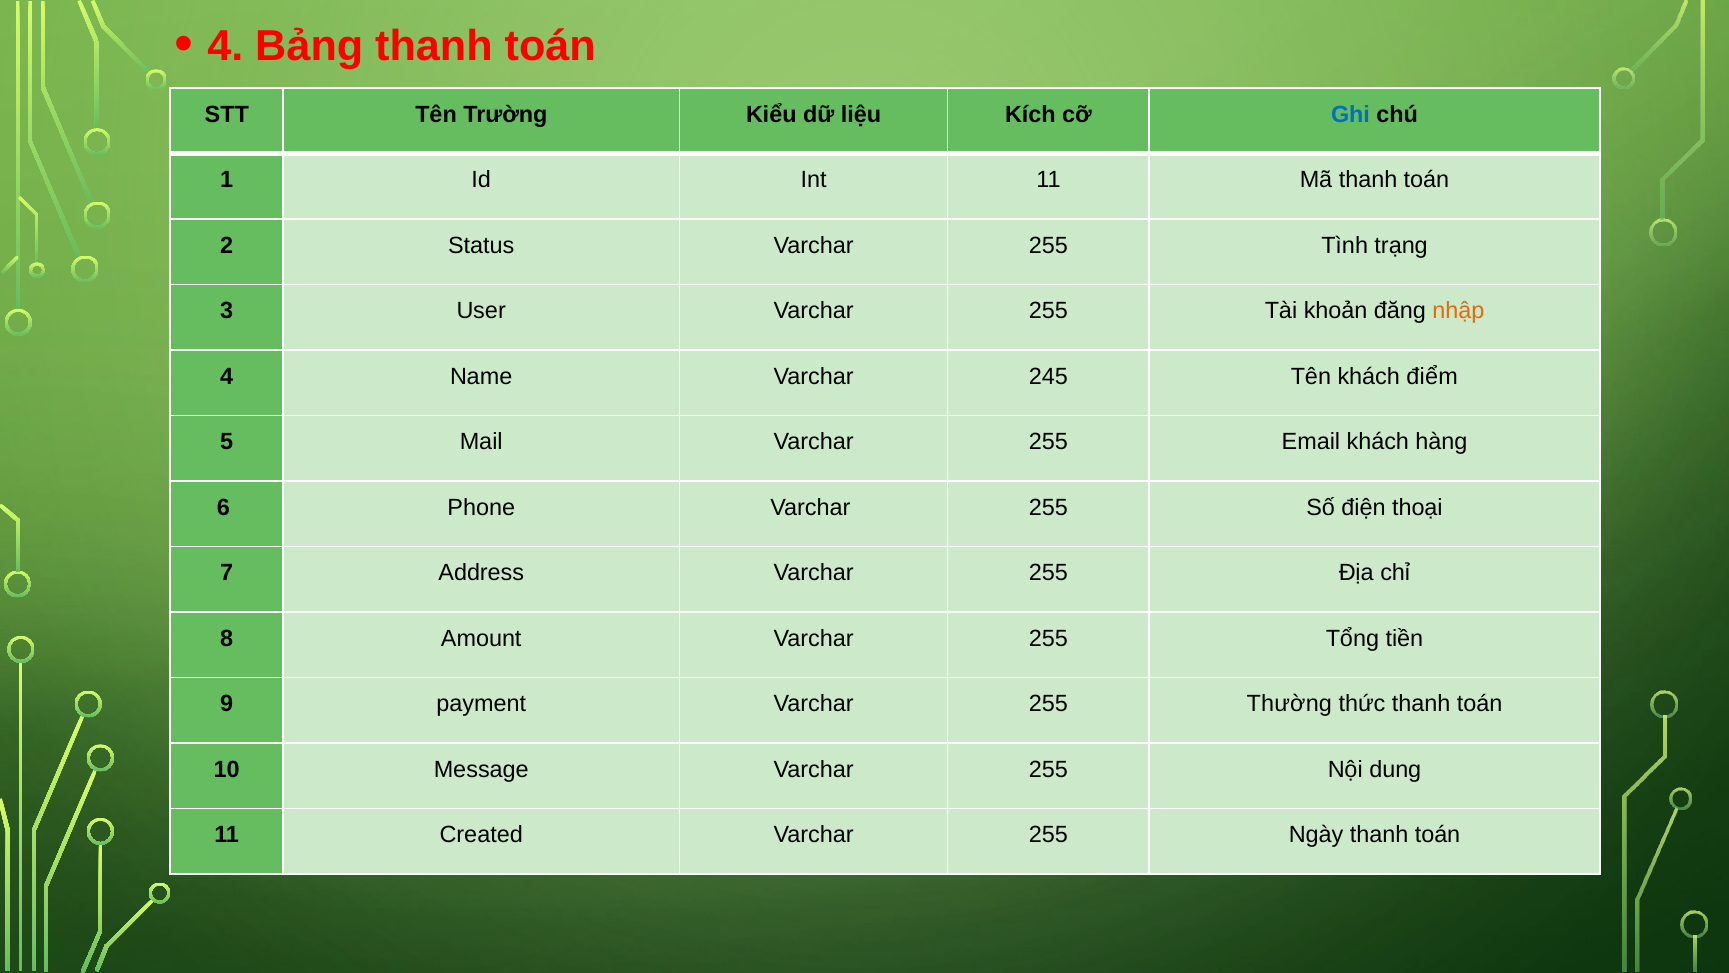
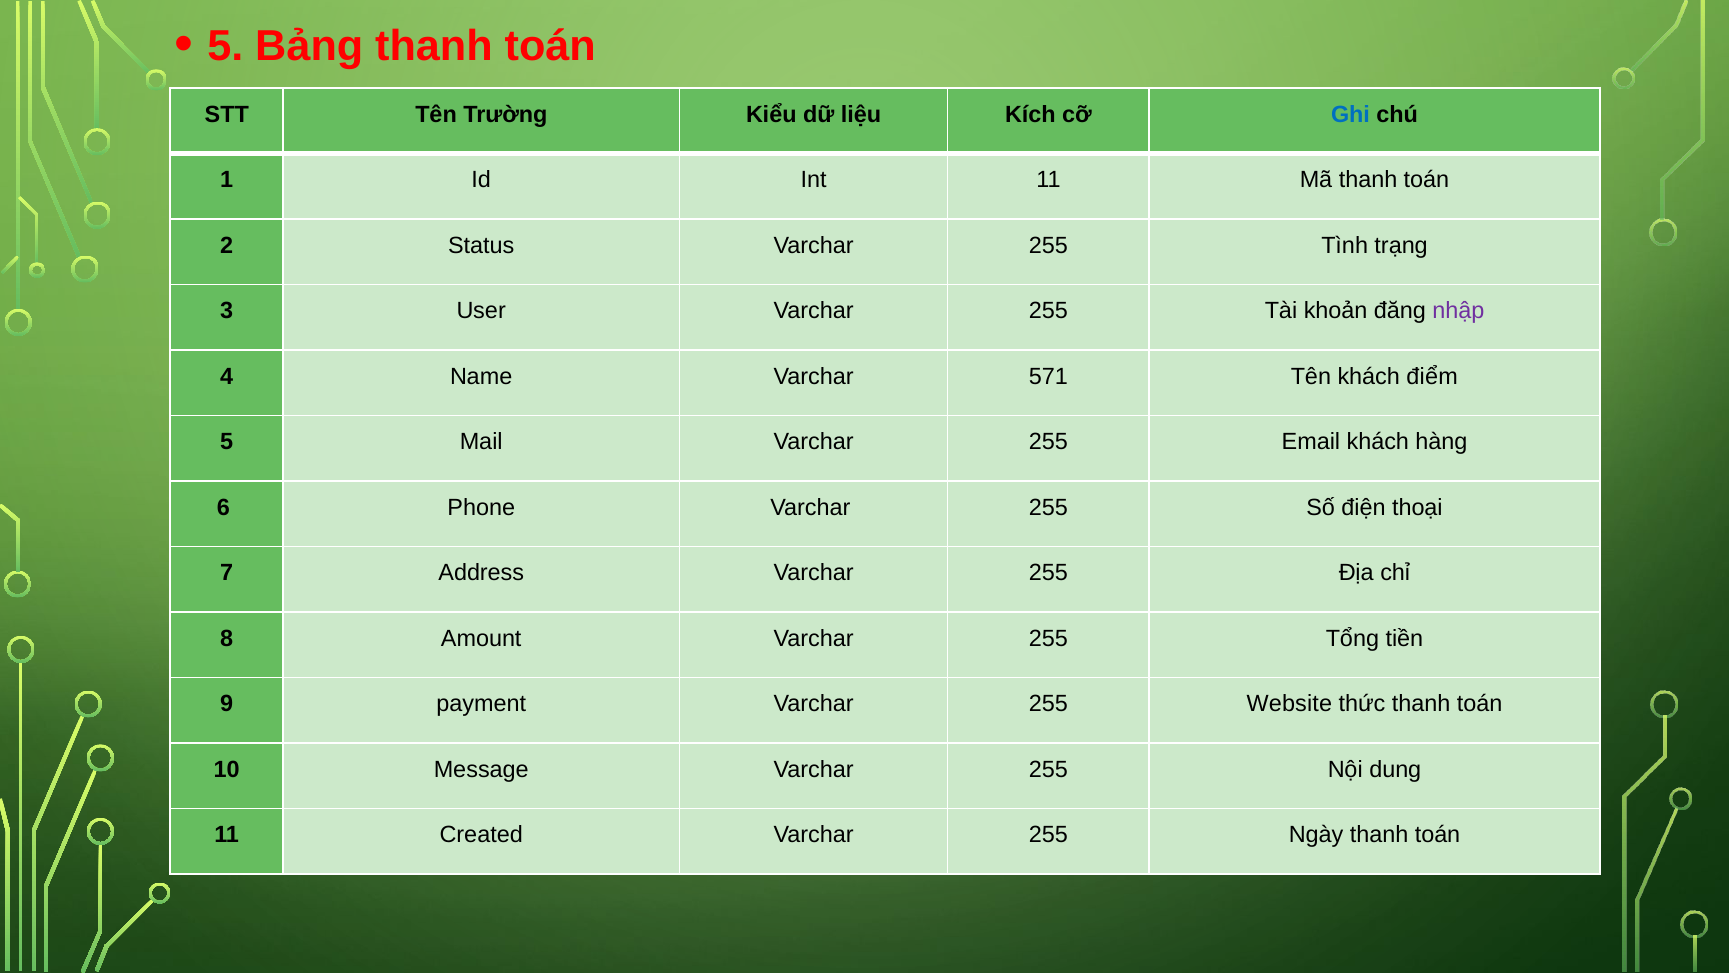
4: 4 -> 5 (225, 46)
nhập colour: orange -> purple (1458, 311)
245: 245 -> 571 (1048, 376)
Thường: Thường -> Website (1289, 704)
